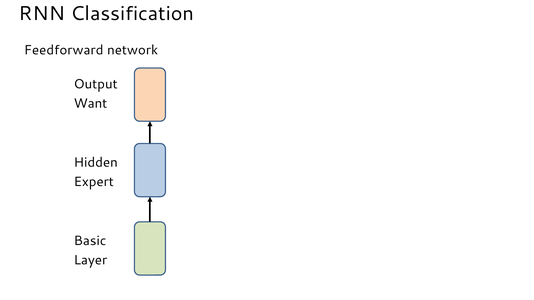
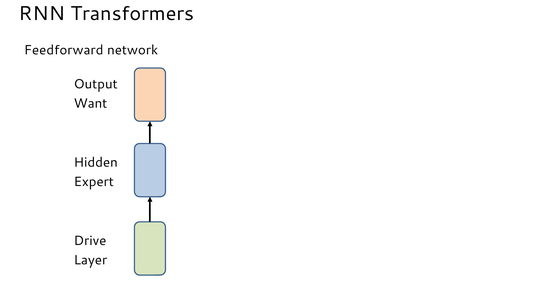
Classification: Classification -> Transformers (132, 14)
Basic: Basic -> Drive (90, 241)
